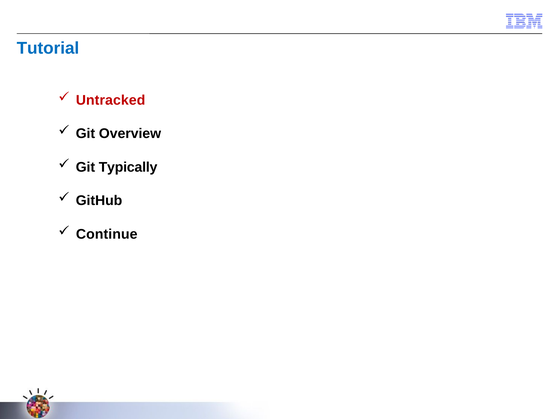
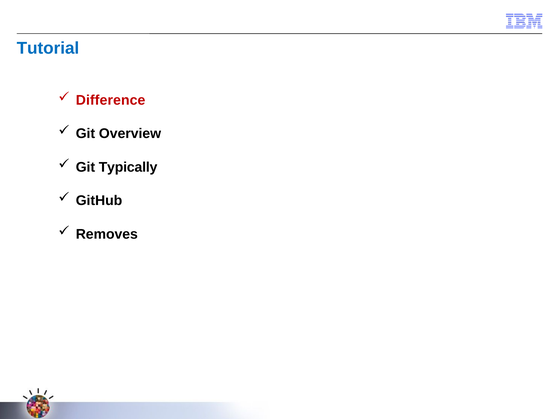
Untracked: Untracked -> Difference (111, 100)
Continue: Continue -> Removes (107, 234)
